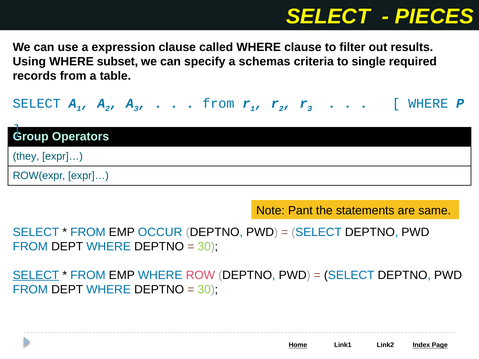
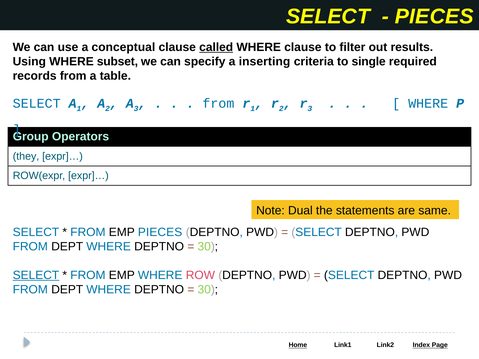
expression: expression -> conceptual (123, 47)
called underline: none -> present (216, 47)
schemas: schemas -> inserting (265, 62)
Pant: Pant -> Dual (300, 211)
EMP OCCUR: OCCUR -> PIECES (160, 232)
